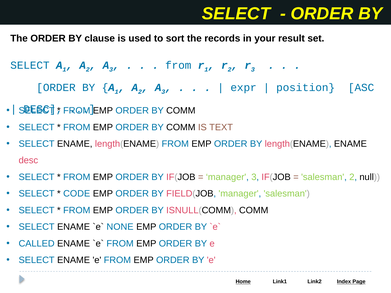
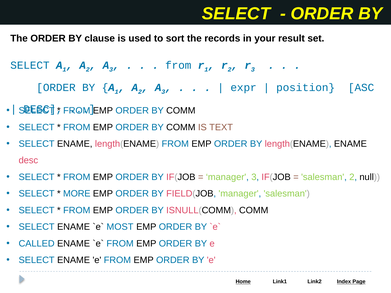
CODE: CODE -> MORE (77, 194)
NONE: NONE -> MOST (120, 227)
